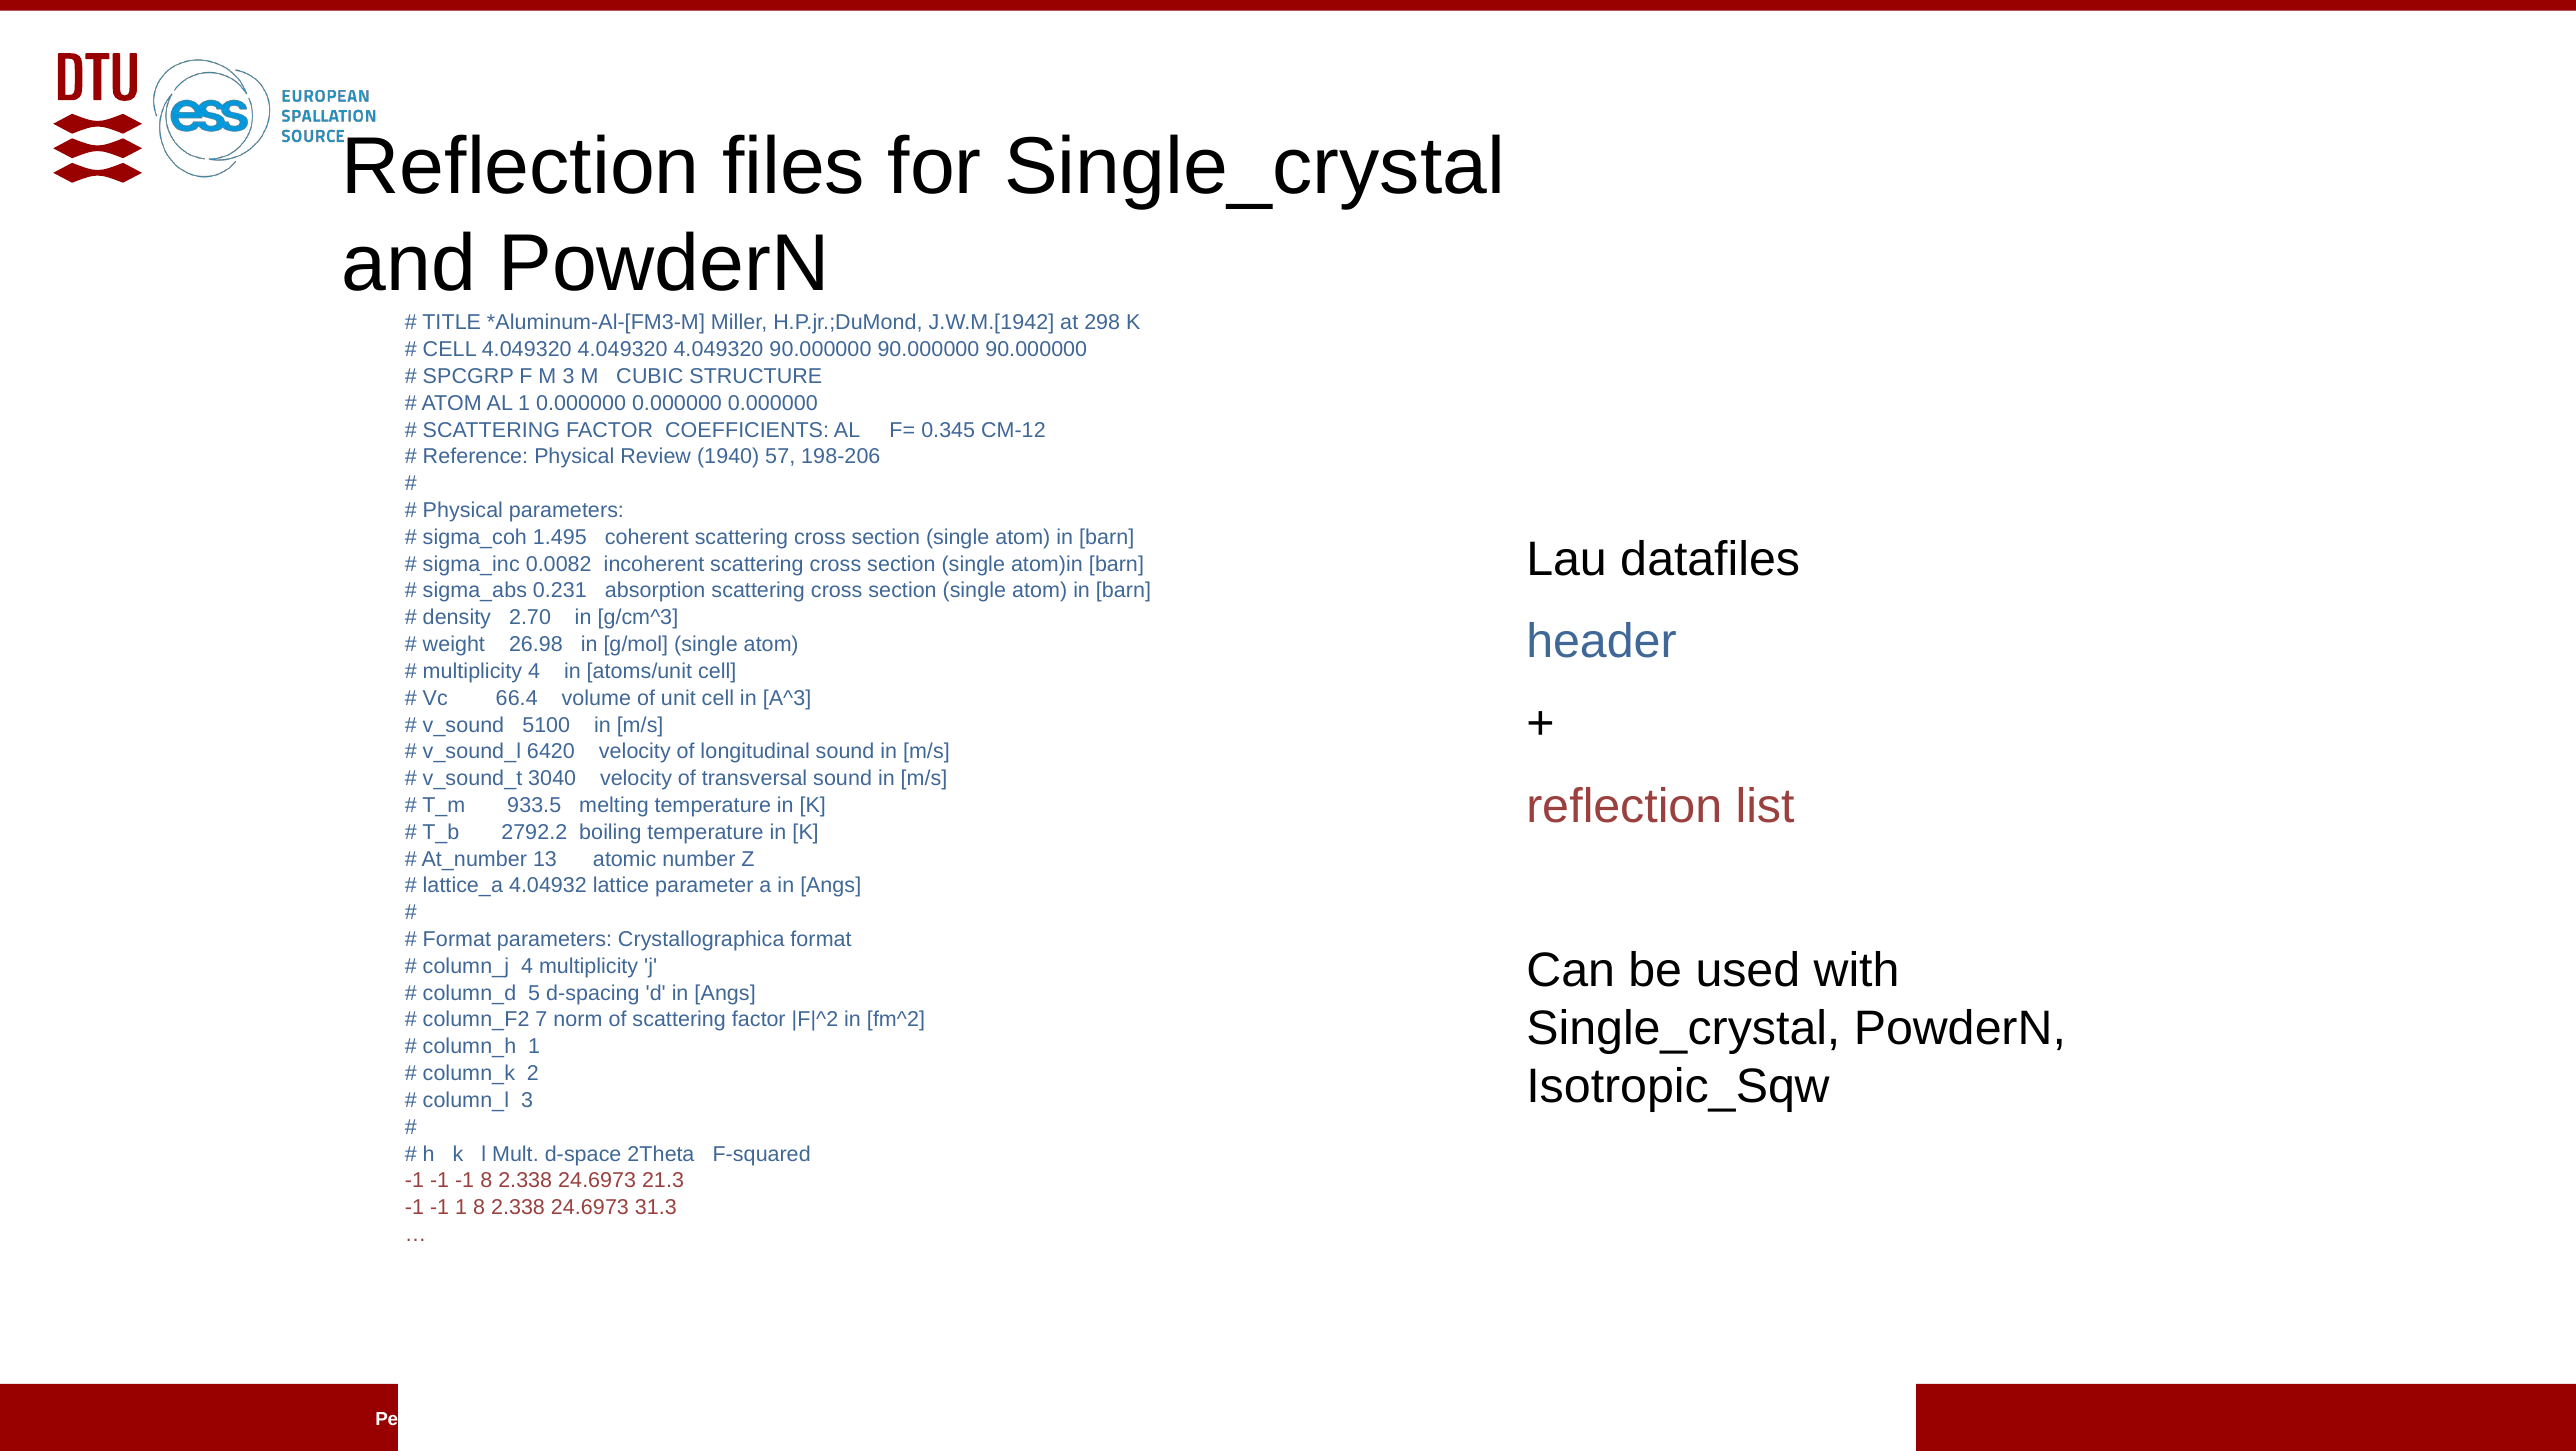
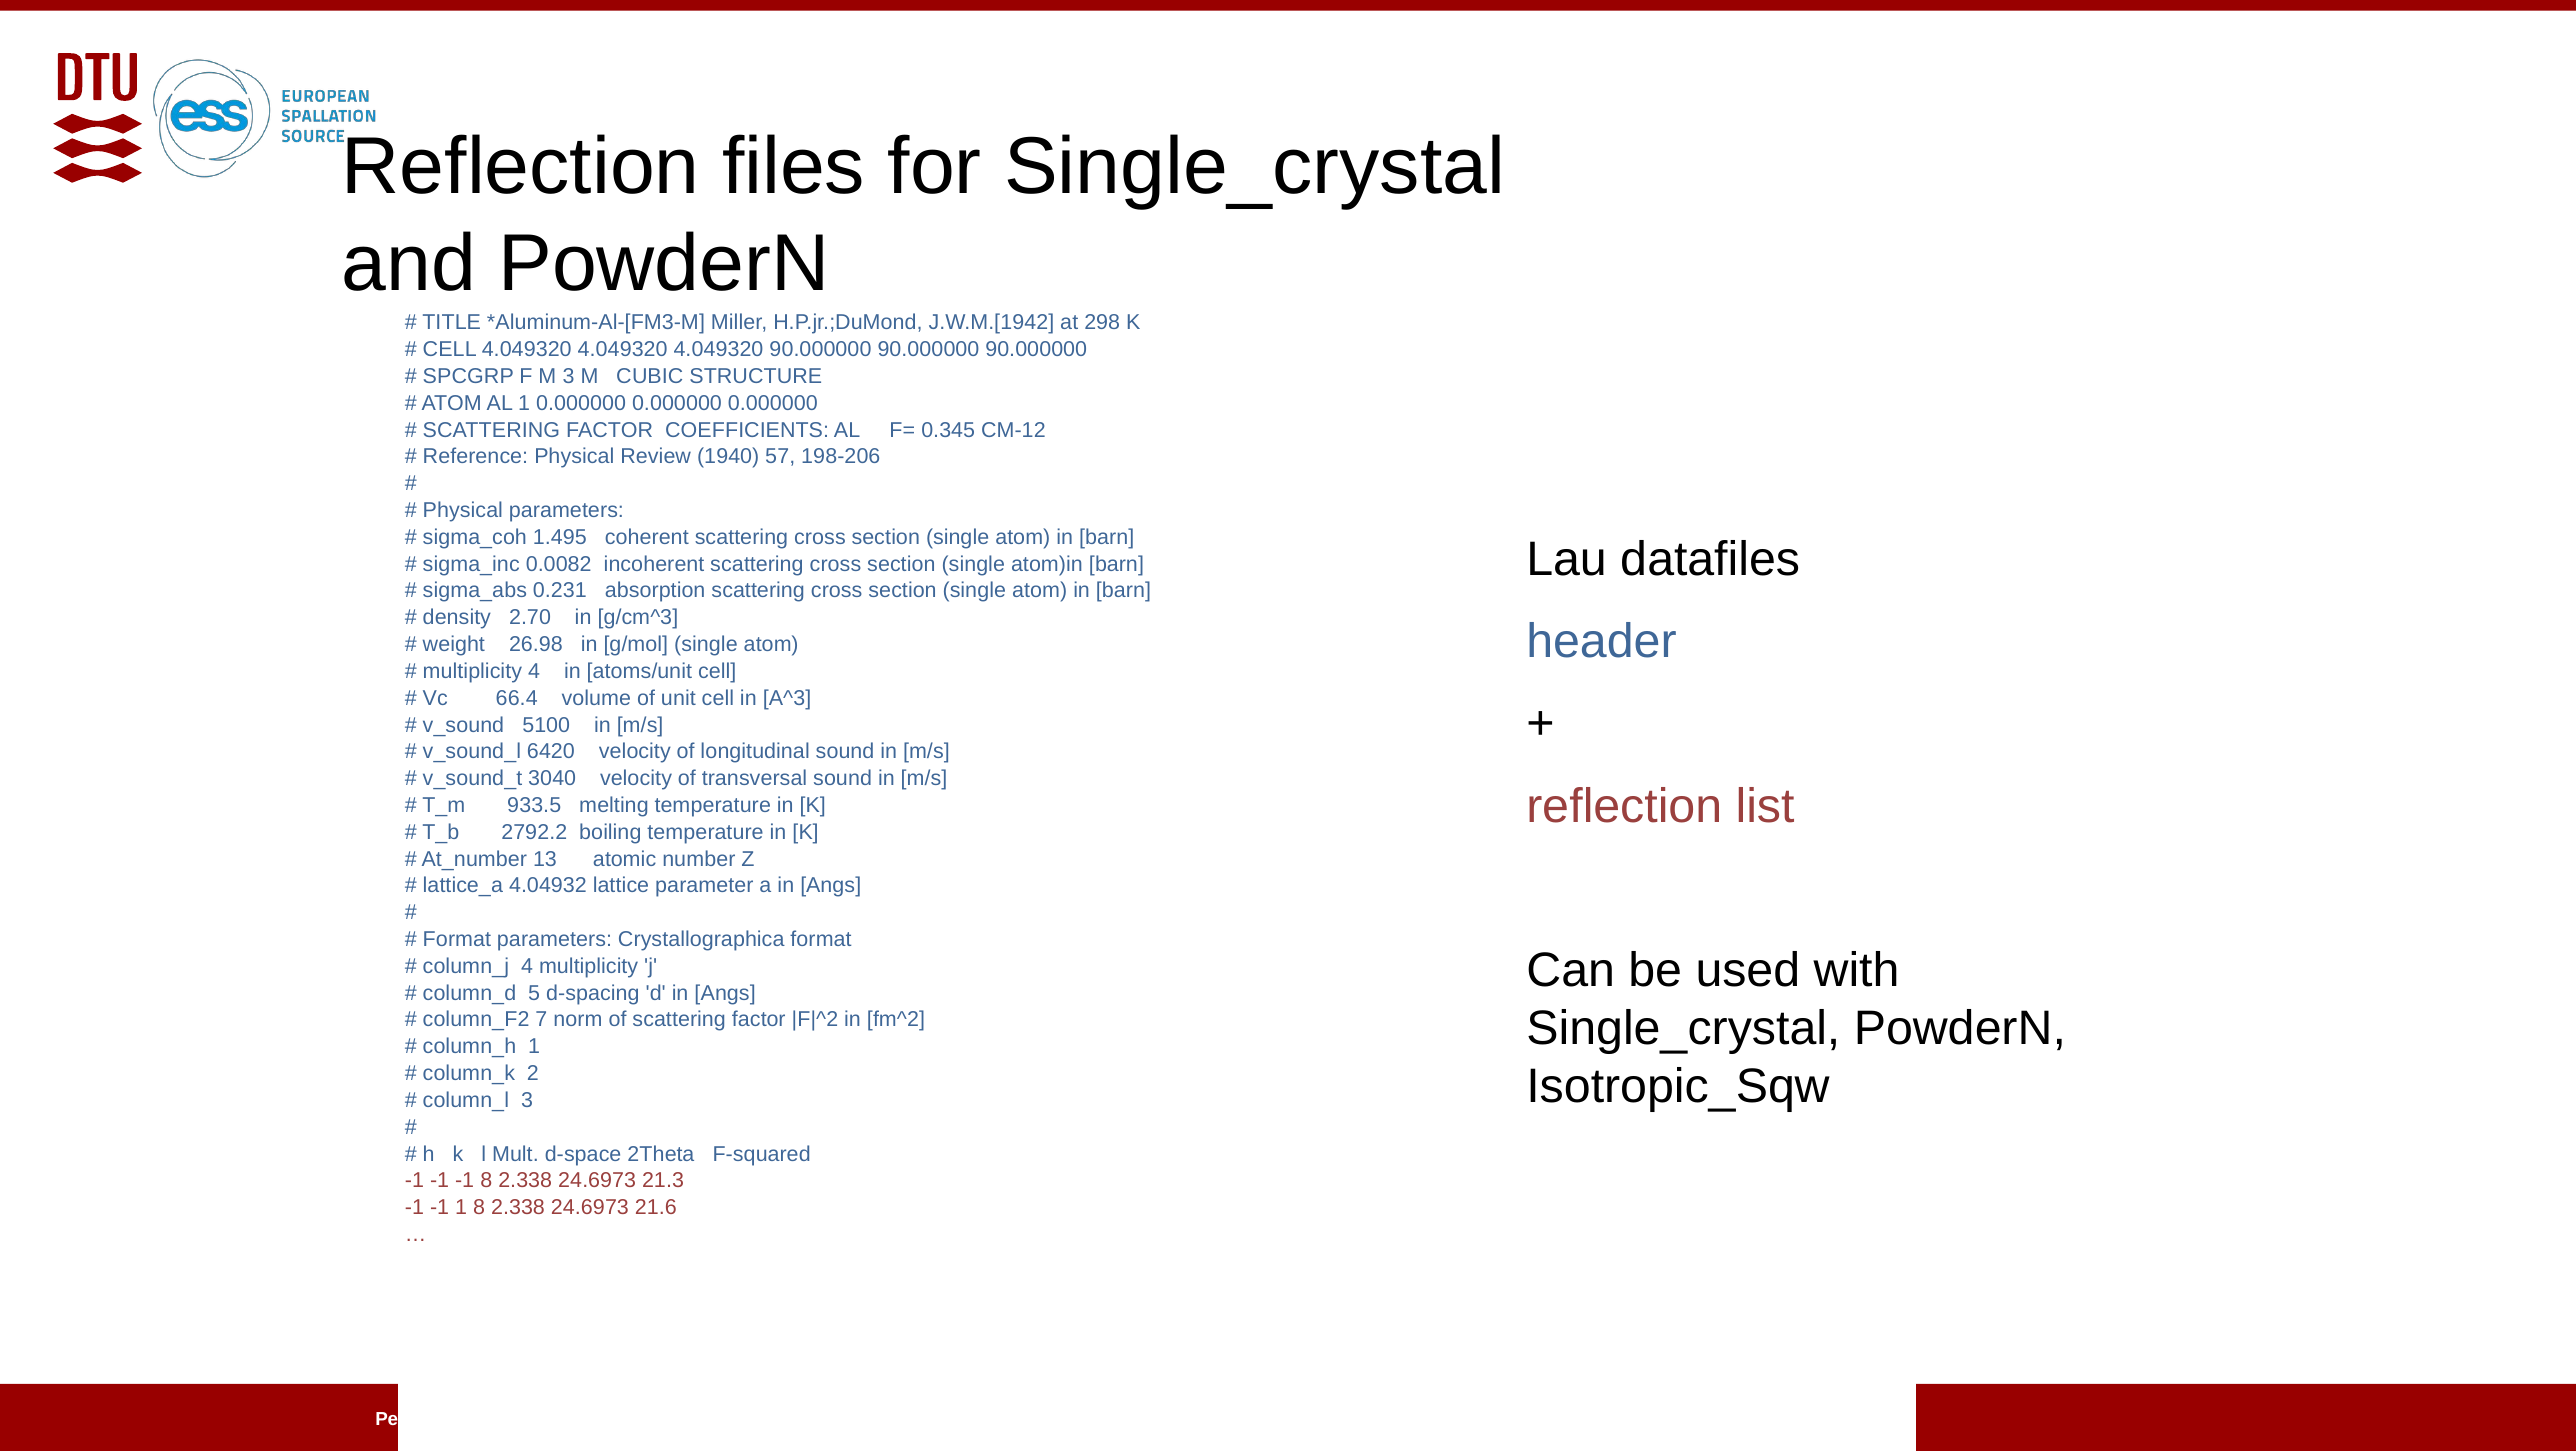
31.3: 31.3 -> 21.6 (656, 1207)
